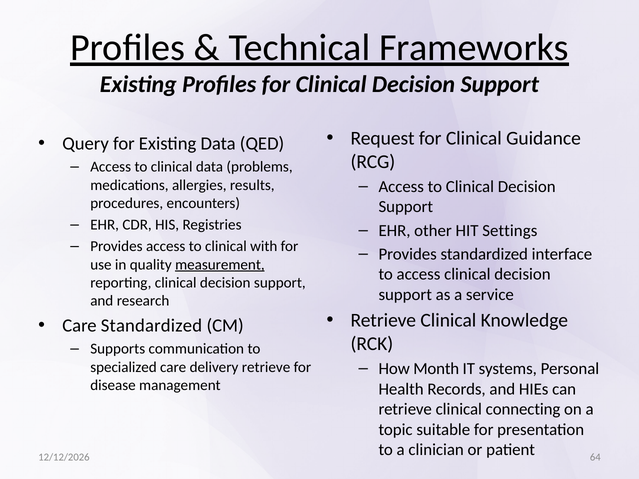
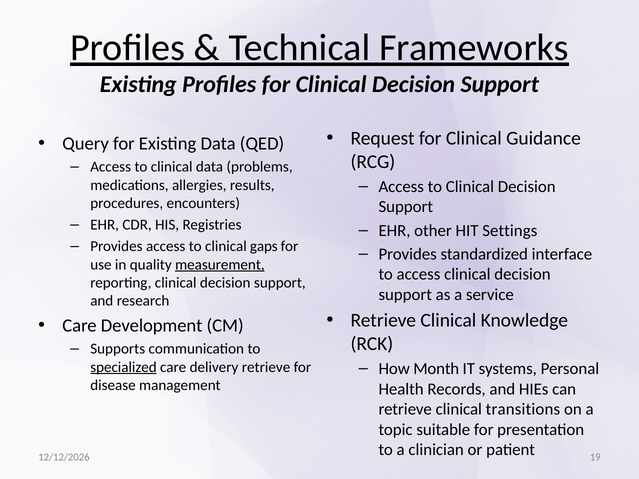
with: with -> gaps (264, 247)
Care Standardized: Standardized -> Development (152, 326)
specialized underline: none -> present (123, 367)
connecting: connecting -> transitions (523, 409)
64: 64 -> 19 (595, 458)
